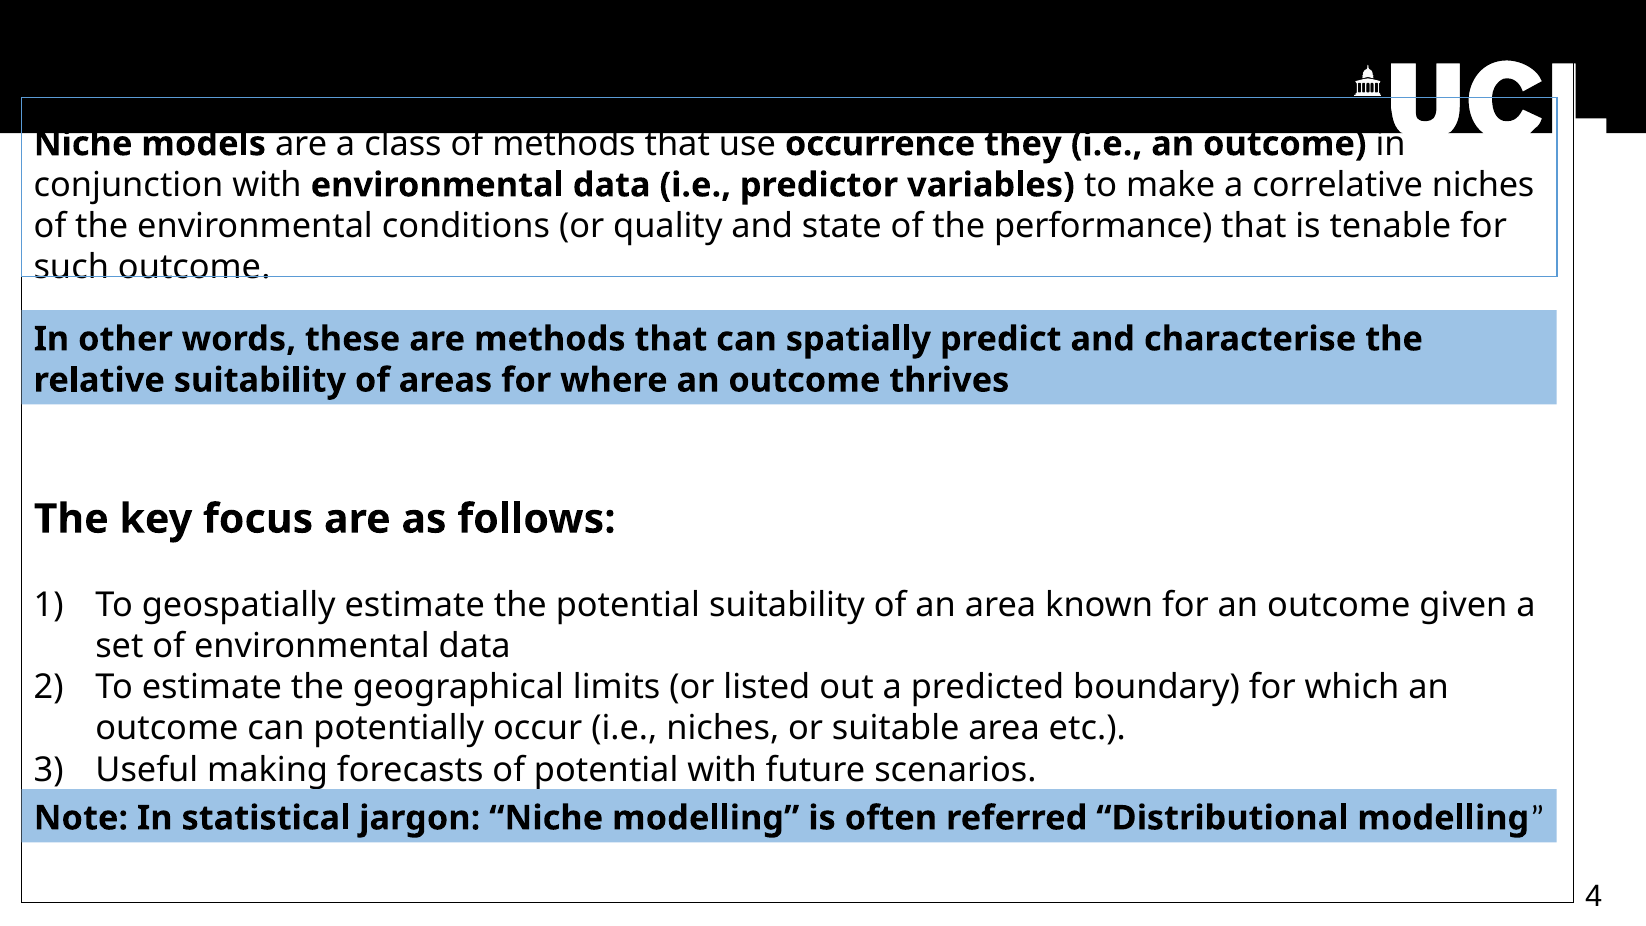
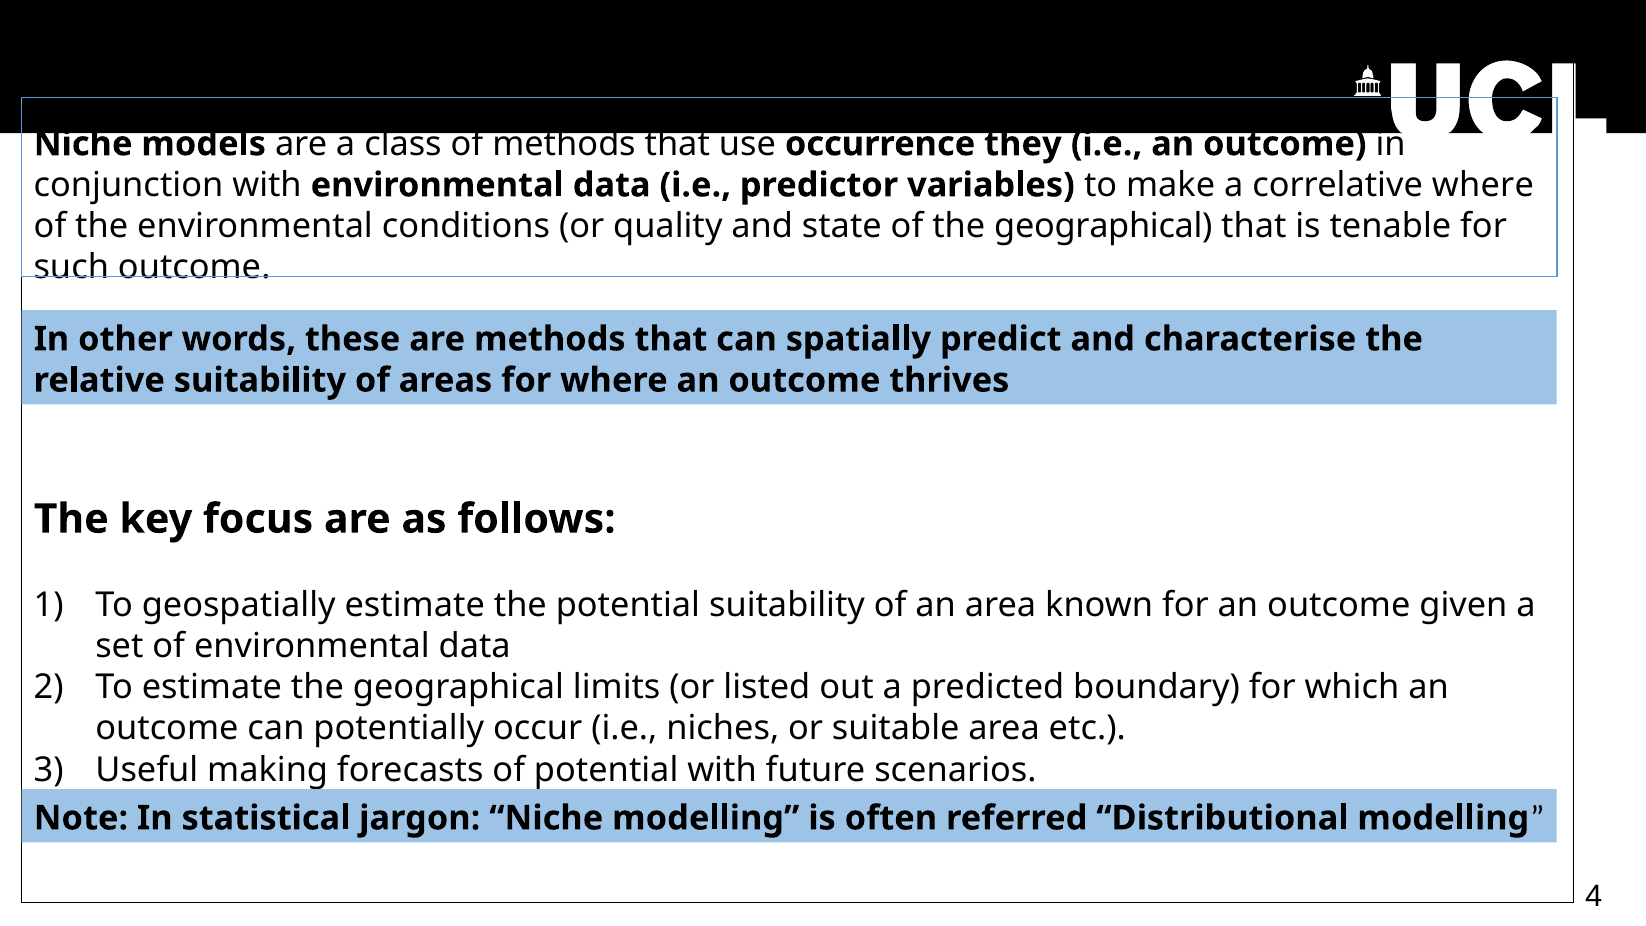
correlative niches: niches -> where (1483, 185)
of the performance: performance -> geographical (1103, 226)
